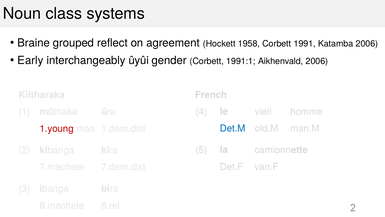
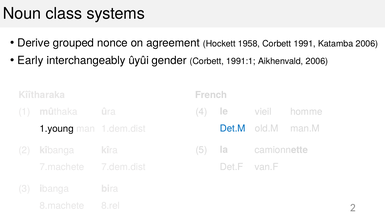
Braine: Braine -> Derive (34, 43)
reflect: reflect -> nonce (112, 43)
1.young colour: red -> black (57, 128)
